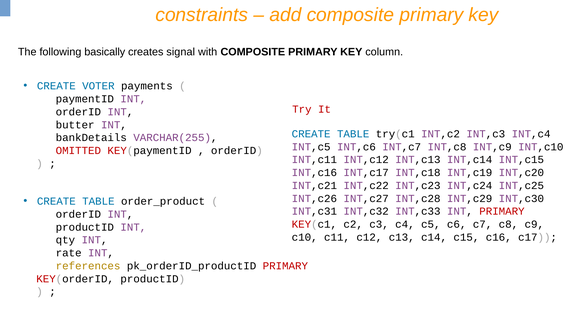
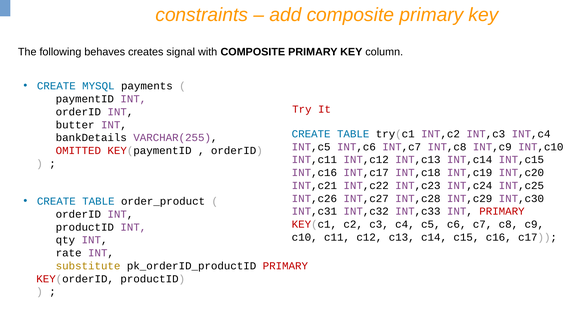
basically: basically -> behaves (105, 52)
VOTER: VOTER -> MYSQL (98, 86)
references: references -> substitute (88, 266)
